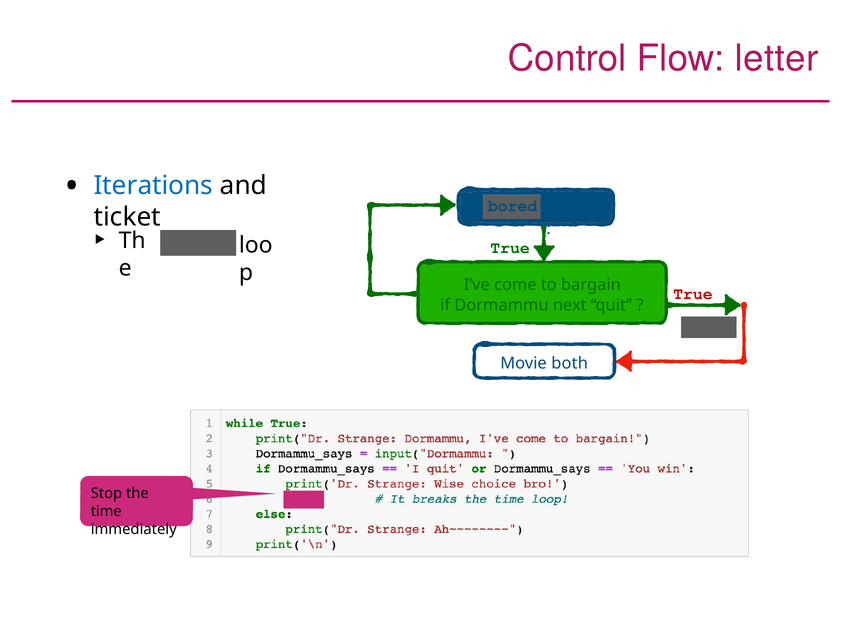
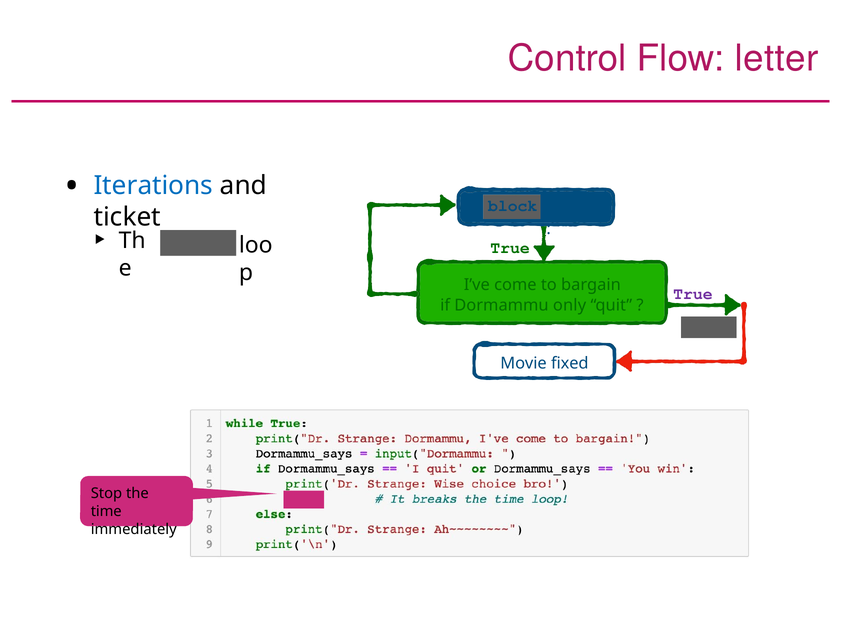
bored: bored -> block (513, 206)
True colour: red -> purple (693, 294)
next: next -> only (570, 305)
both: both -> fixed (570, 363)
